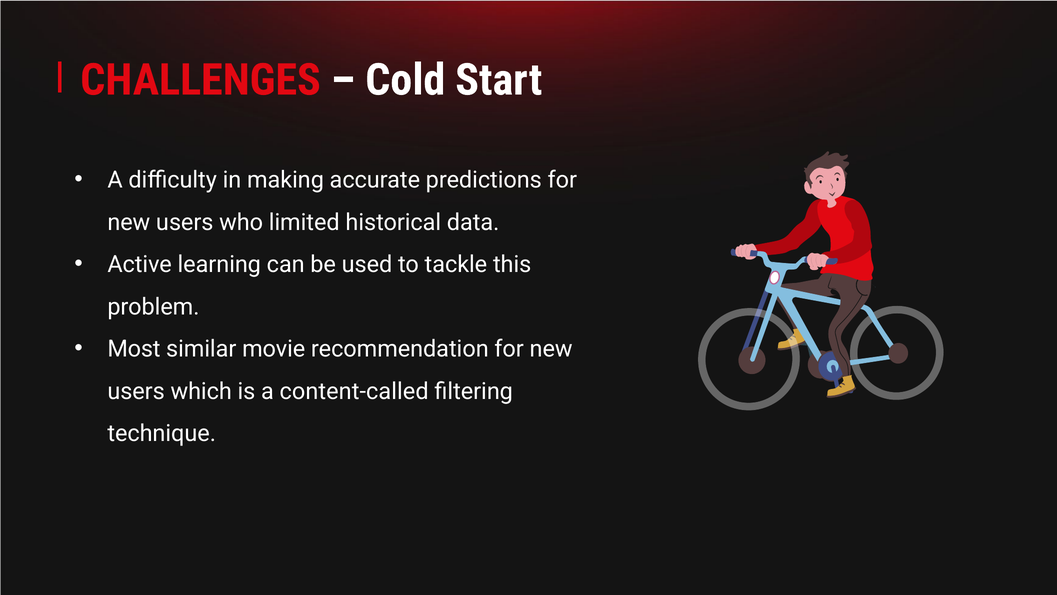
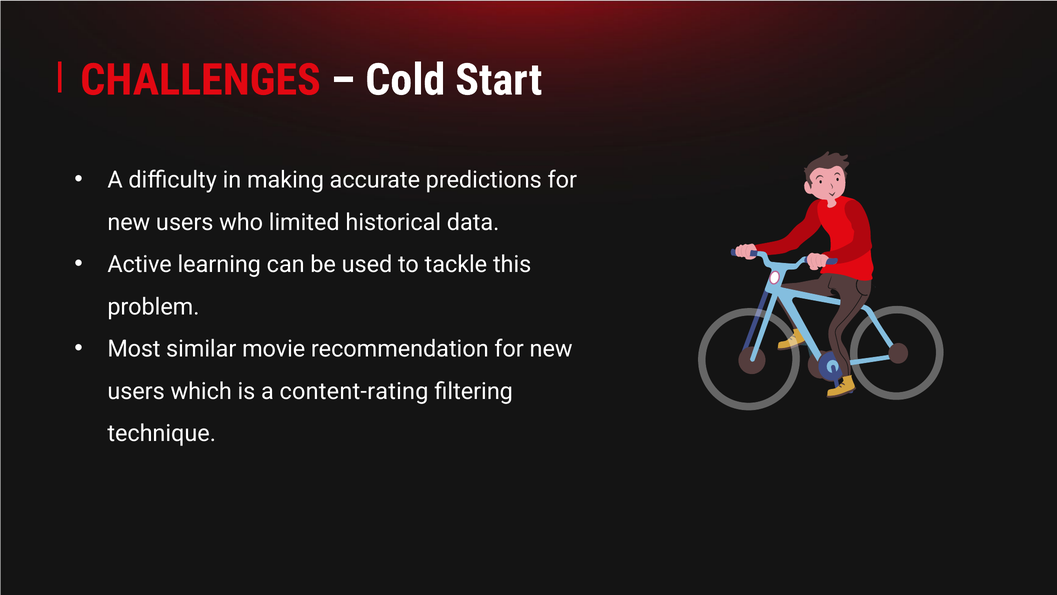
content-called: content-called -> content-rating (354, 391)
